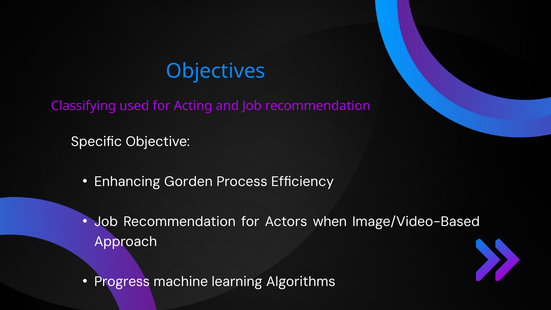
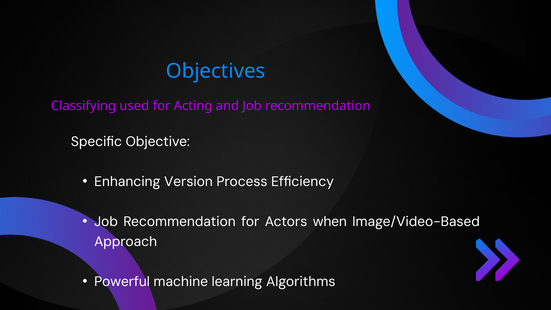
Gorden: Gorden -> Version (188, 182)
Progress: Progress -> Powerful (122, 282)
